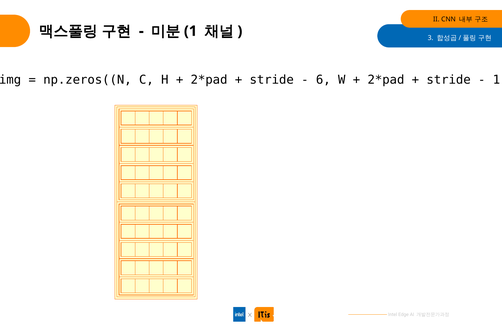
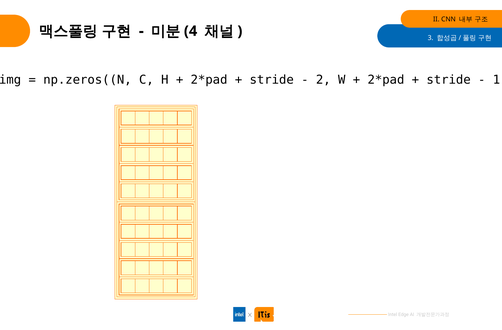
1: 1 -> 4 (191, 31)
6: 6 -> 2 (323, 80)
